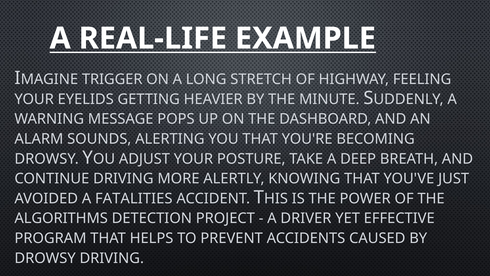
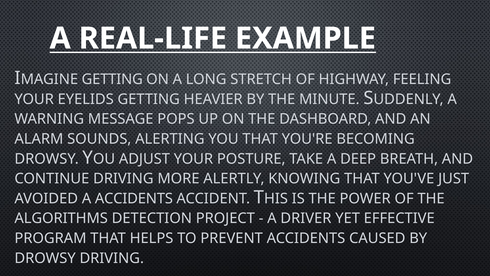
TRIGGER: TRIGGER -> GETTING (112, 79)
A FATALITIES: FATALITIES -> ACCIDENTS (134, 198)
